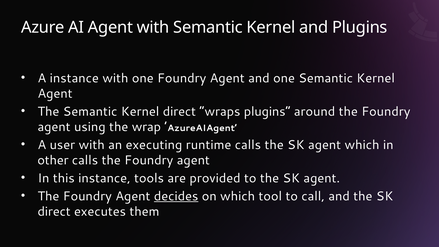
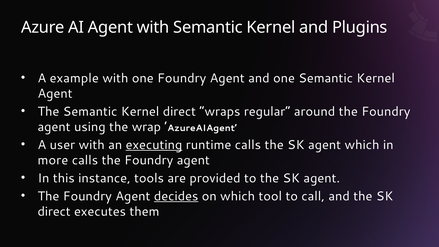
A instance: instance -> example (74, 78)
wraps plugins: plugins -> regular (267, 112)
executing underline: none -> present (154, 145)
other: other -> more (53, 160)
